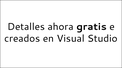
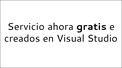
Detalles: Detalles -> Servicio (26, 27)
